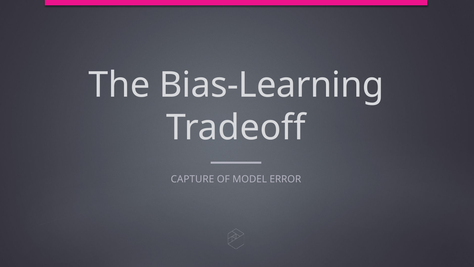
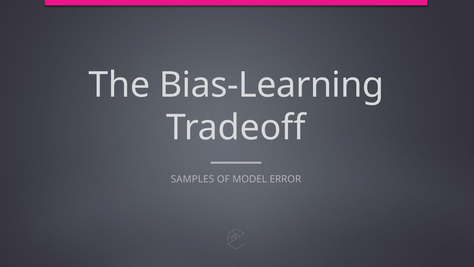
CAPTURE: CAPTURE -> SAMPLES (192, 179)
